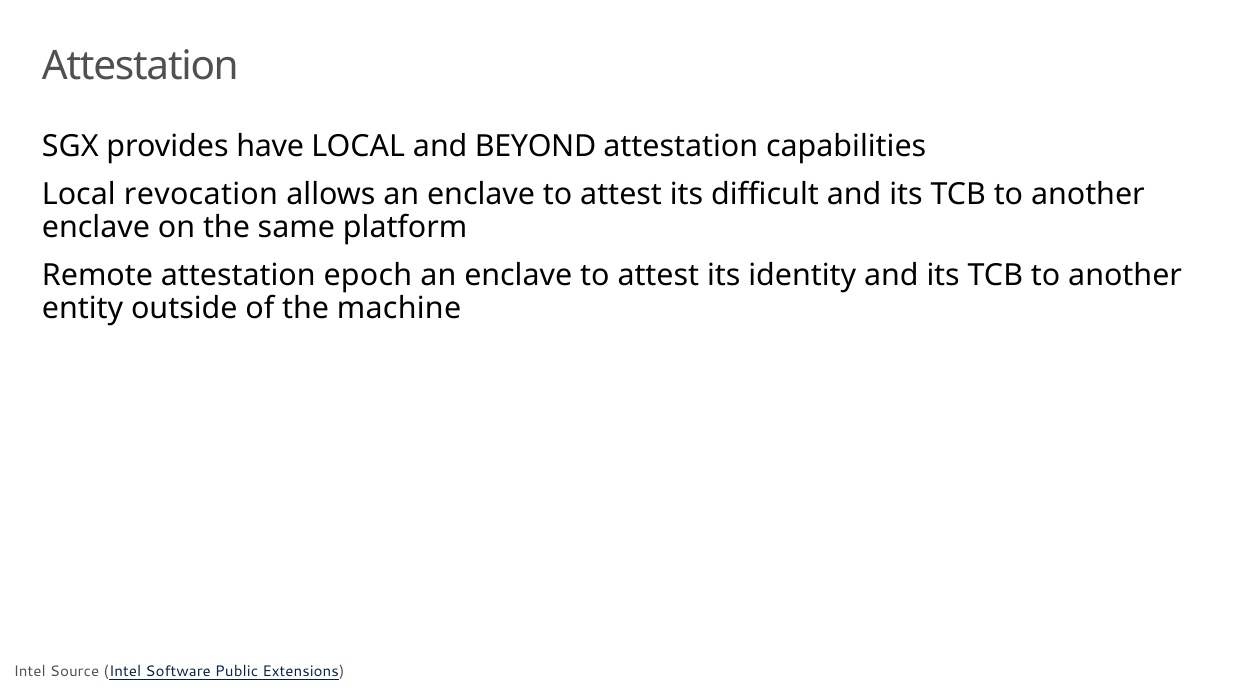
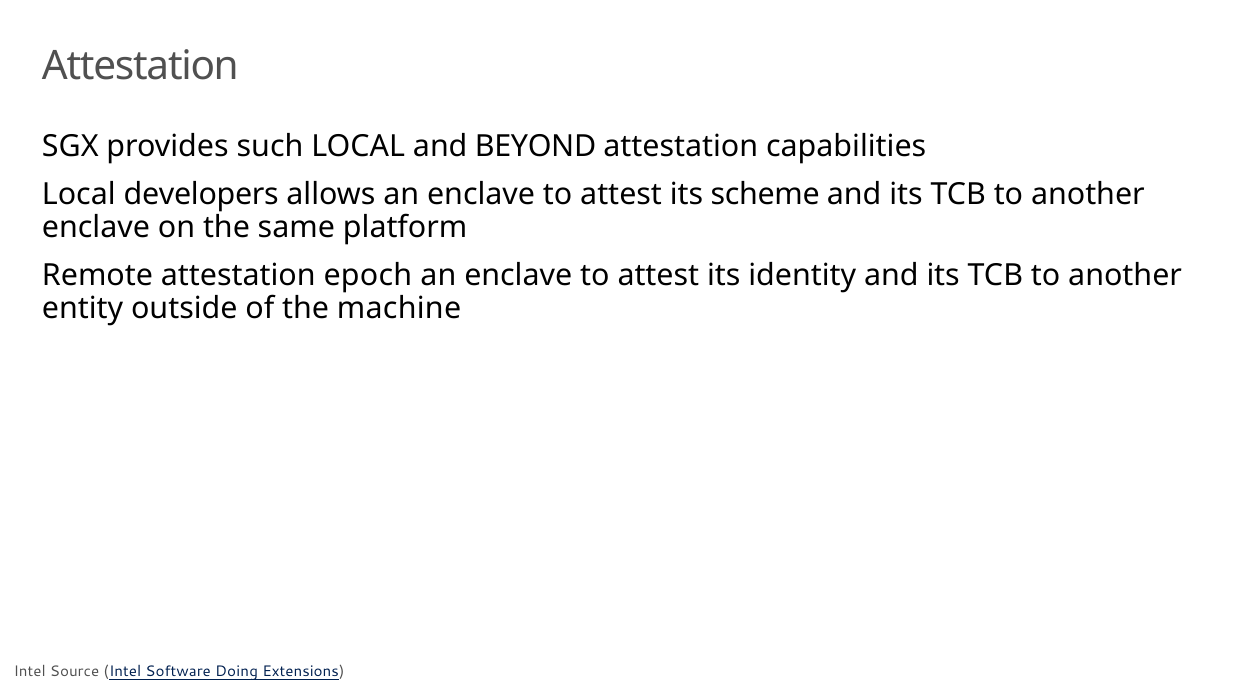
have: have -> such (270, 146)
revocation: revocation -> developers (201, 194)
difficult: difficult -> scheme (765, 194)
Public: Public -> Doing (237, 671)
